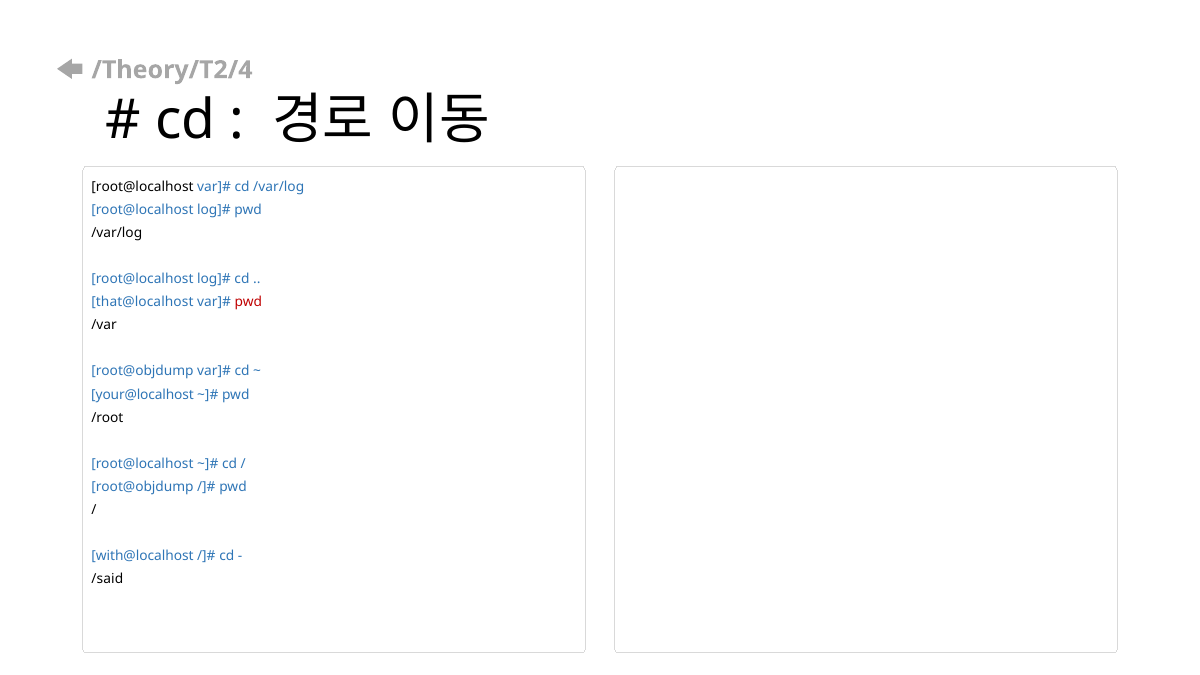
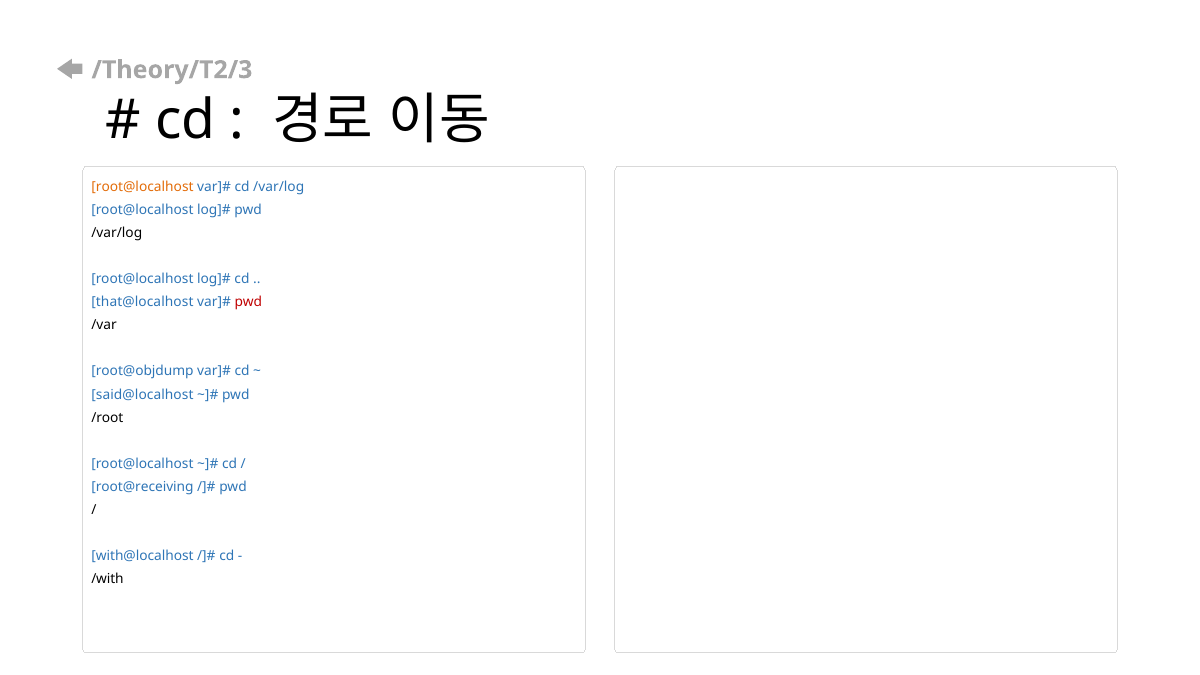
/Theory/T2/4: /Theory/T2/4 -> /Theory/T2/3 (172, 70)
root@localhost colour: black -> orange (142, 187)
your@localhost: your@localhost -> said@localhost (142, 395)
root@objdump: root@objdump -> root@receiving (142, 487)
/said: /said -> /with (107, 579)
